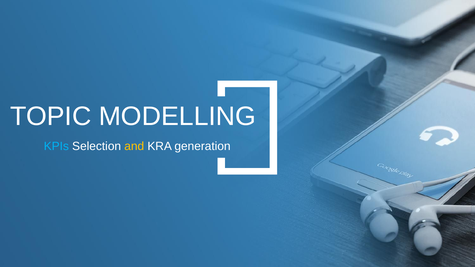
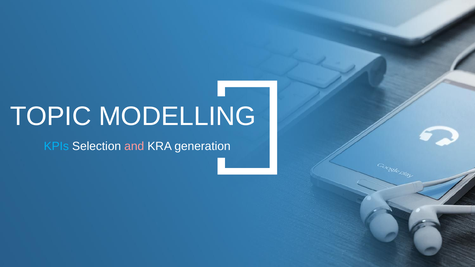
and colour: yellow -> pink (134, 146)
